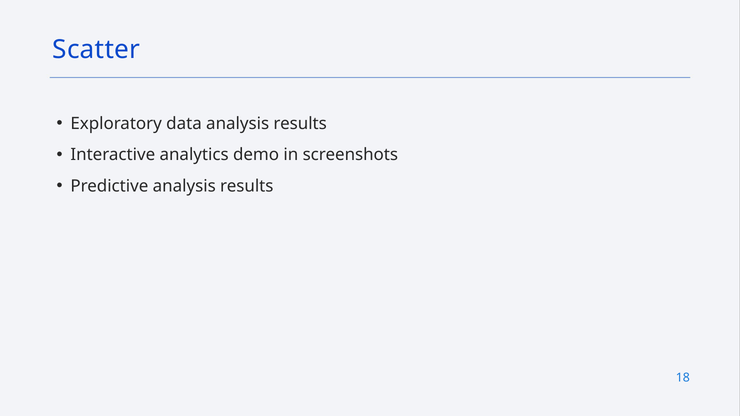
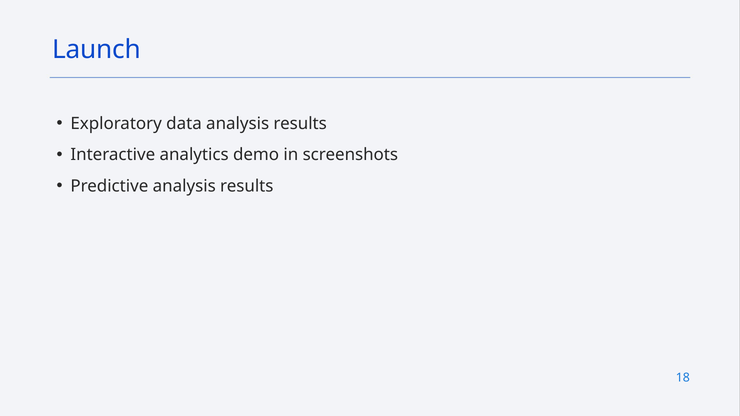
Scatter: Scatter -> Launch (97, 49)
